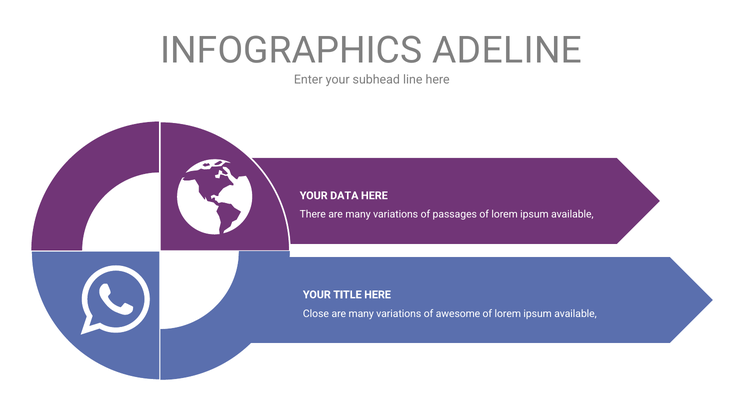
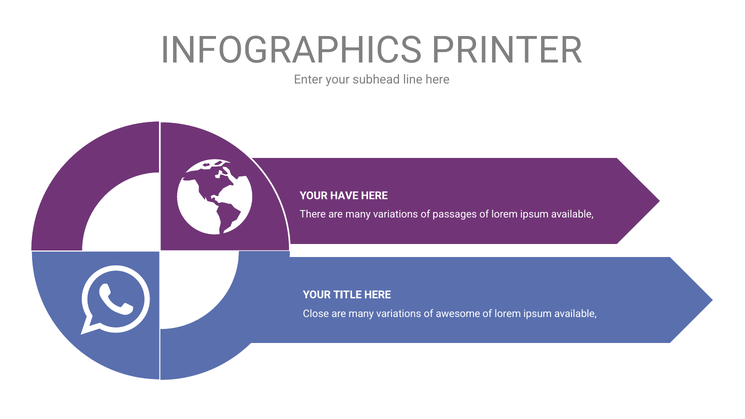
ADELINE: ADELINE -> PRINTER (507, 51)
DATA: DATA -> HAVE (344, 196)
